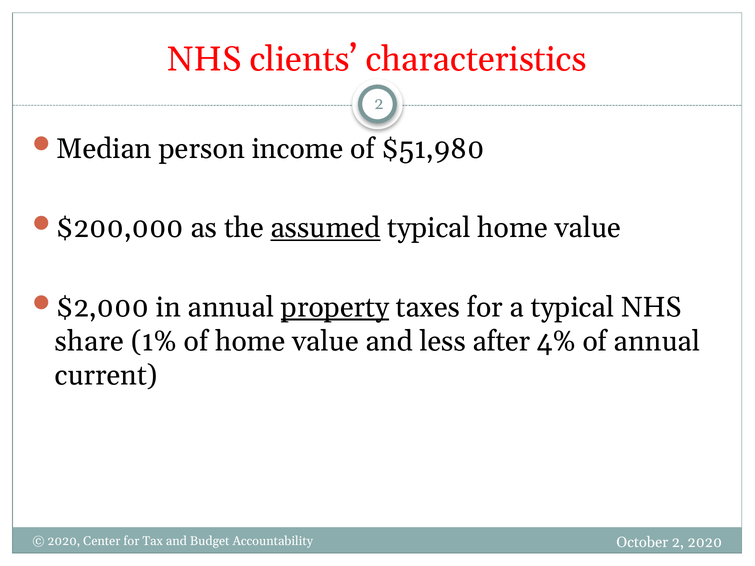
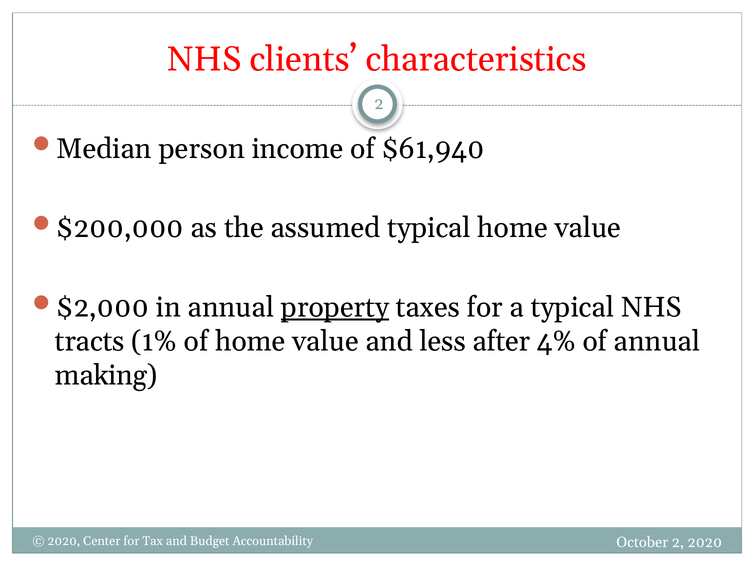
$51,980: $51,980 -> $61,940 (433, 149)
assumed underline: present -> none (326, 228)
share: share -> tracts (90, 342)
current: current -> making (106, 376)
